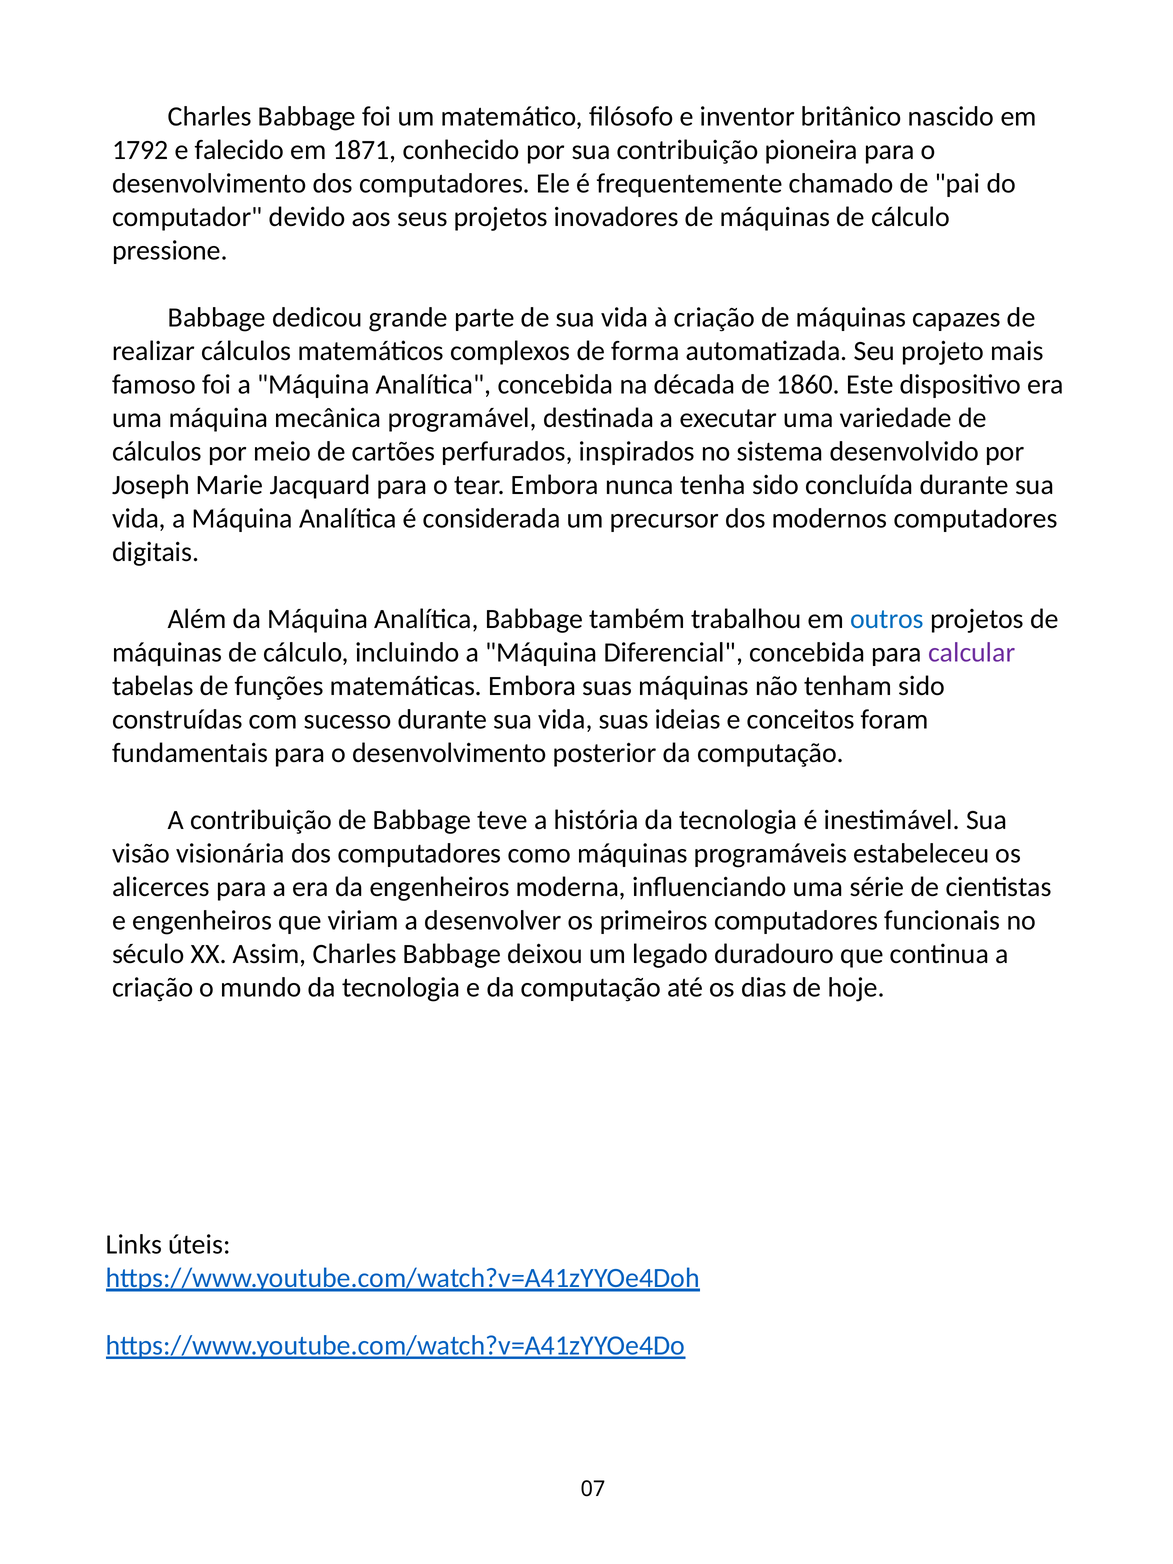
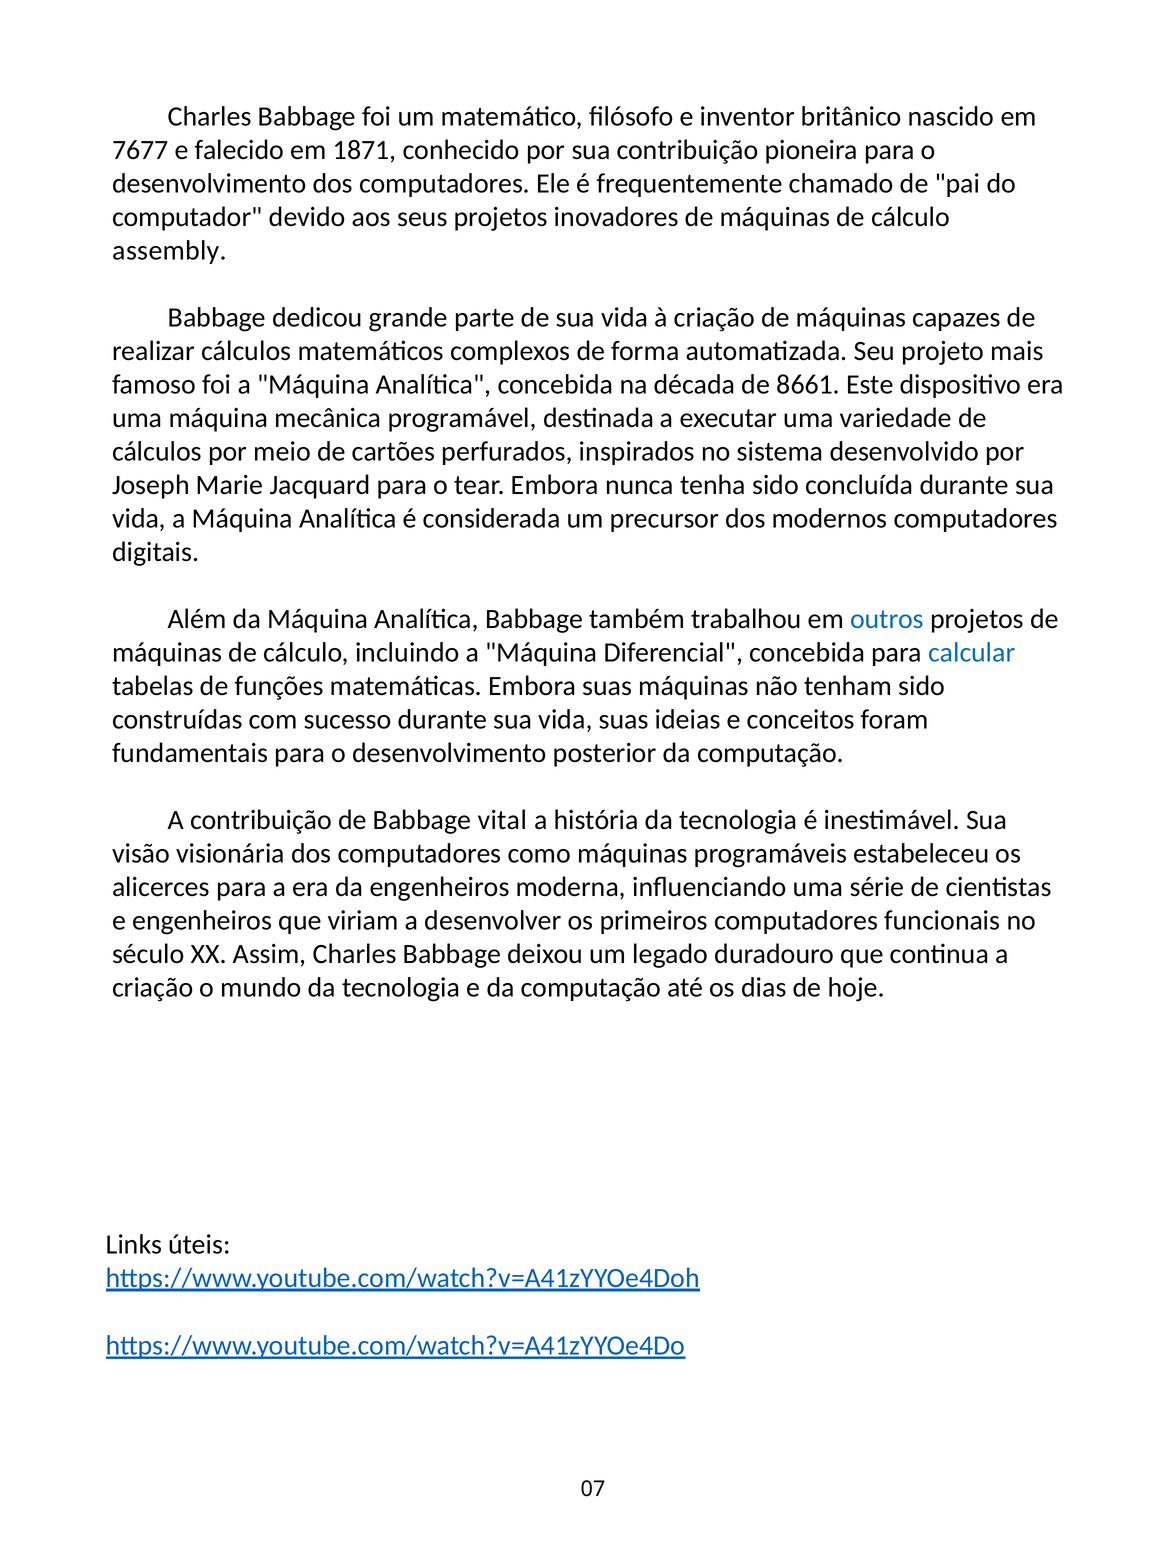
1792: 1792 -> 7677 (140, 150)
pressione: pressione -> assembly (170, 250)
1860: 1860 -> 8661 (808, 385)
calcular colour: purple -> blue (972, 653)
teve: teve -> vital (502, 820)
